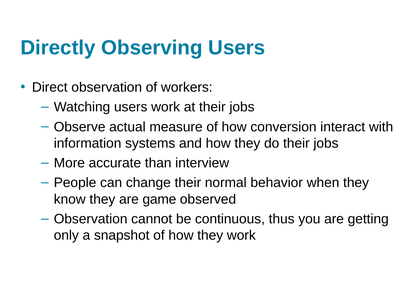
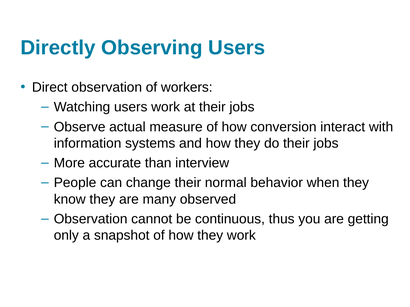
game: game -> many (159, 199)
